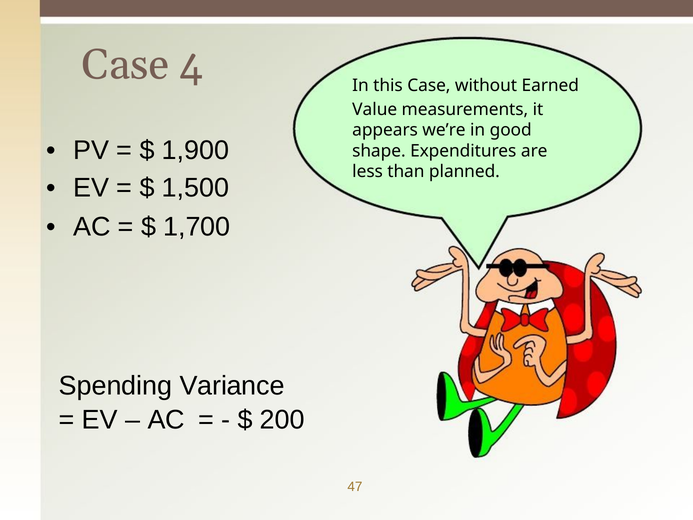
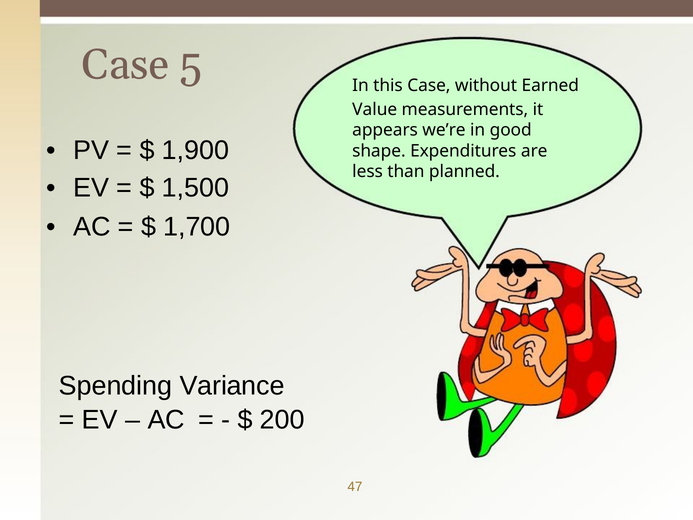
4: 4 -> 5 (191, 65)
